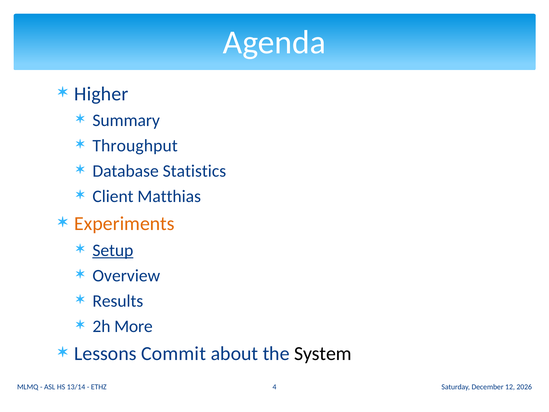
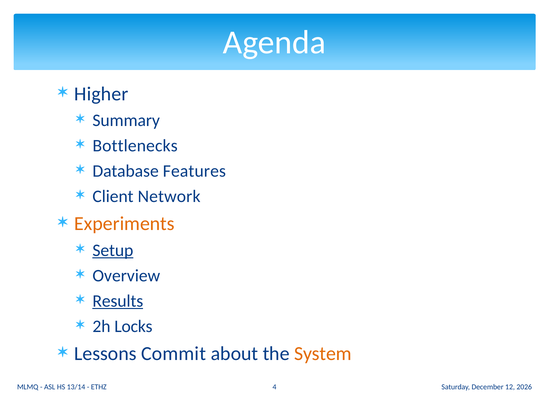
Throughput: Throughput -> Bottlenecks (135, 146)
Statistics: Statistics -> Features (194, 171)
Matthias: Matthias -> Network (169, 196)
Results underline: none -> present (118, 301)
More: More -> Locks (133, 326)
System colour: black -> orange (323, 354)
